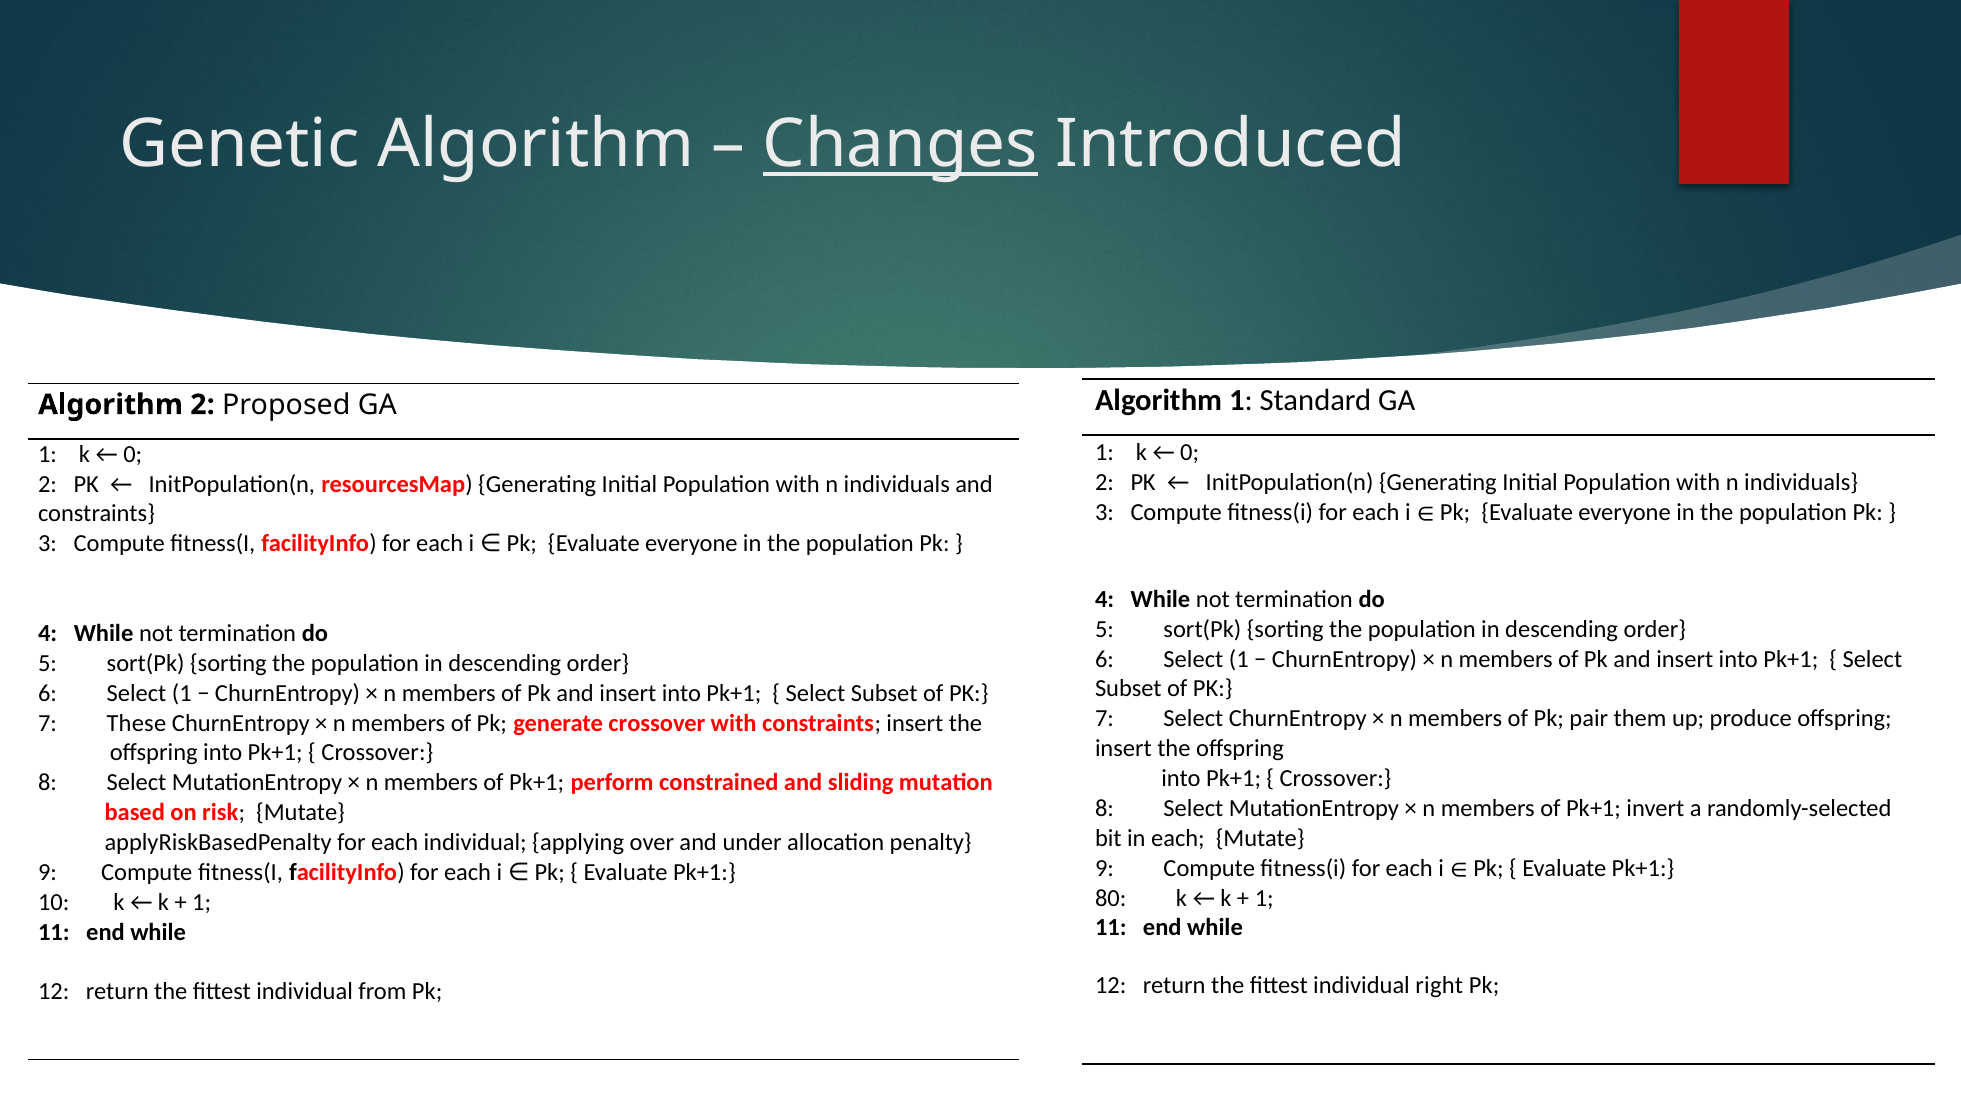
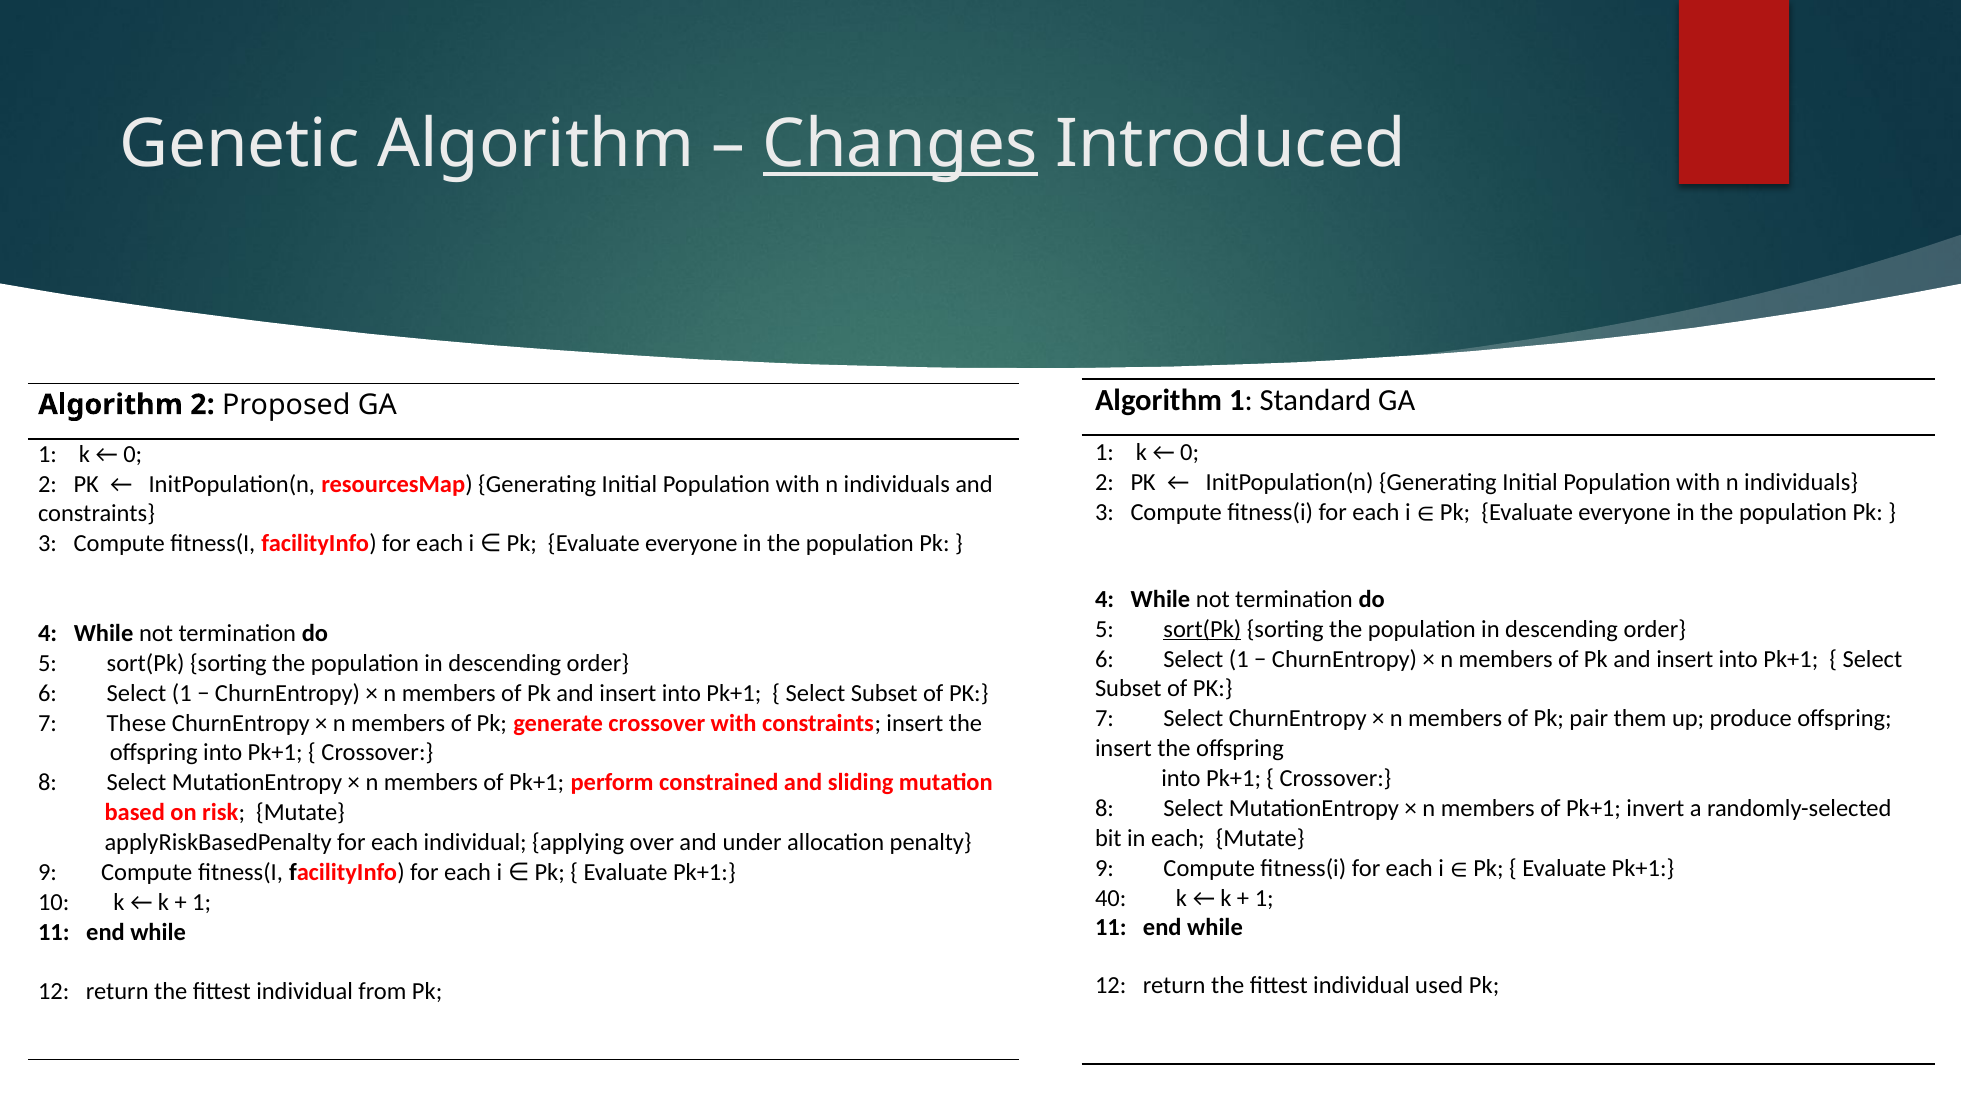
sort(Pk underline: none -> present (1202, 629)
80: 80 -> 40 (1111, 898)
right: right -> used (1439, 985)
